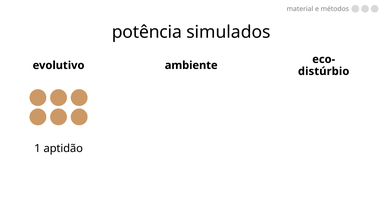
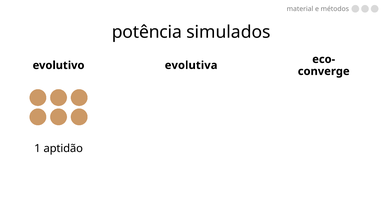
ambiente: ambiente -> evolutiva (191, 65)
distúrbio: distúrbio -> converge (324, 71)
